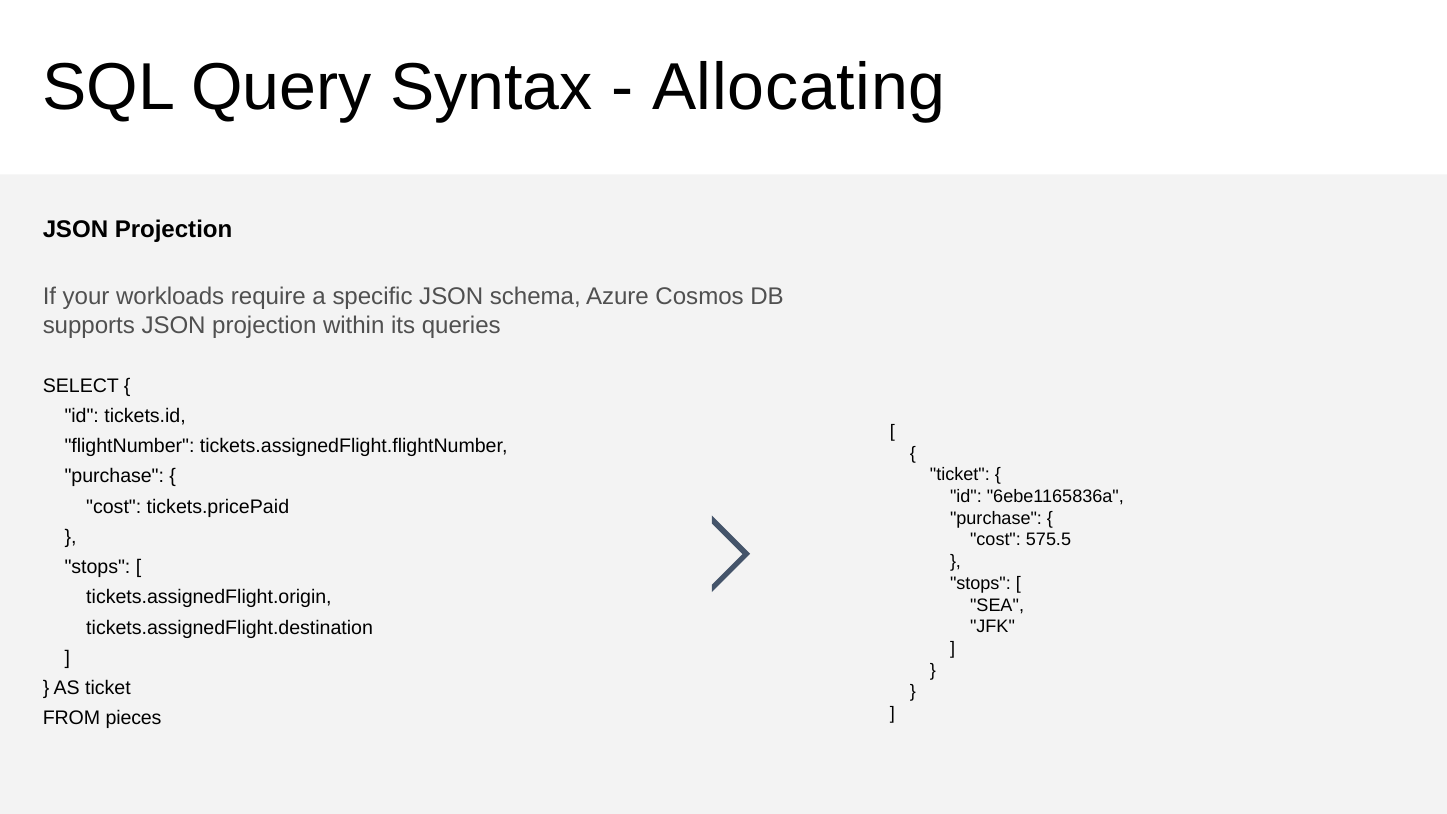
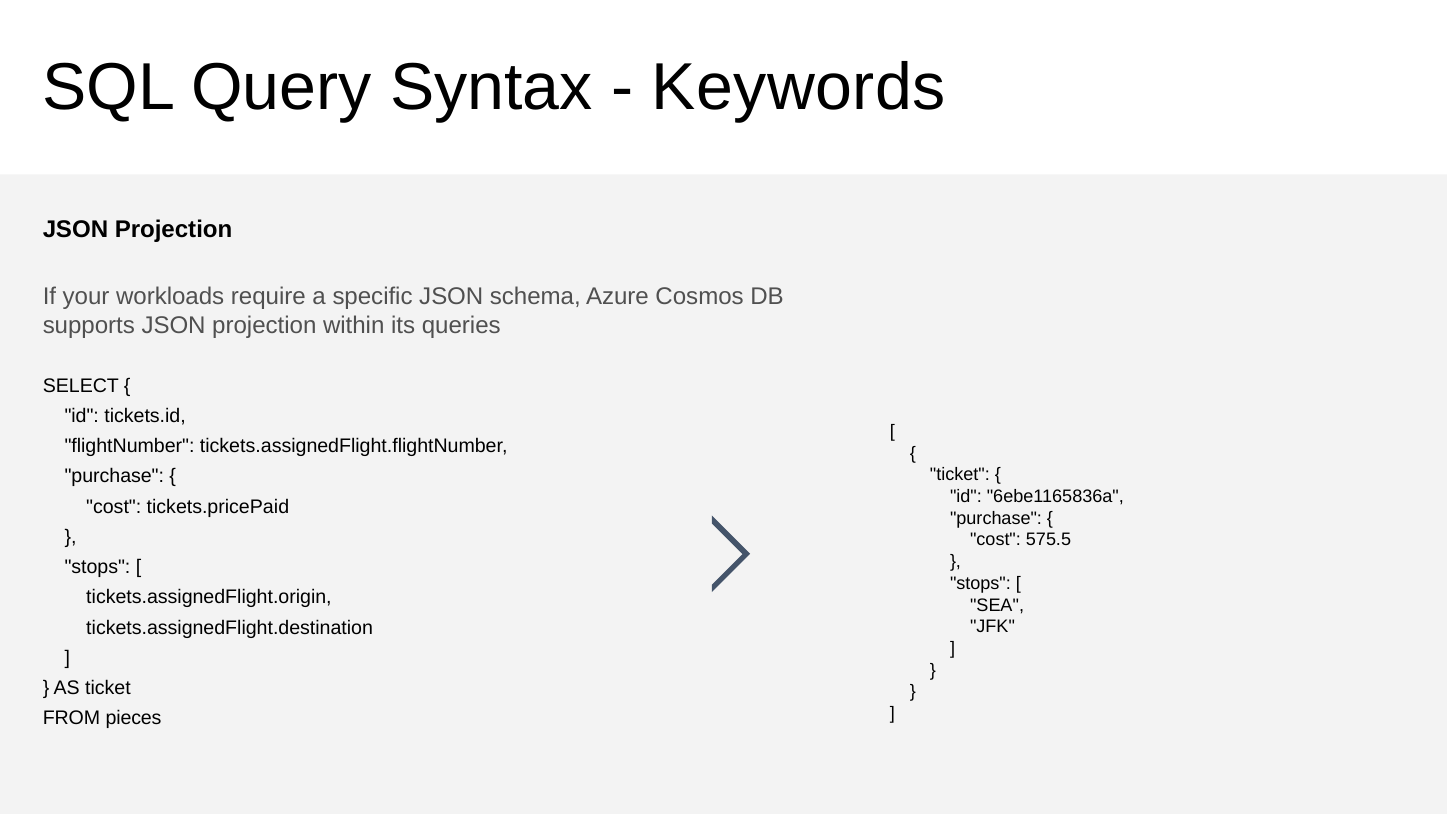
Allocating: Allocating -> Keywords (799, 87)
